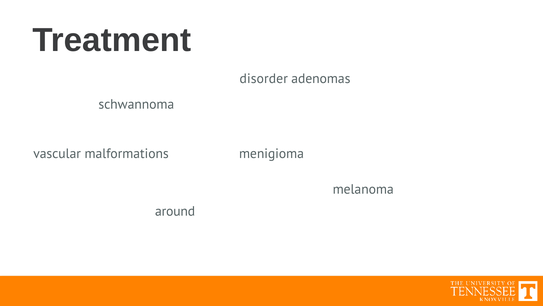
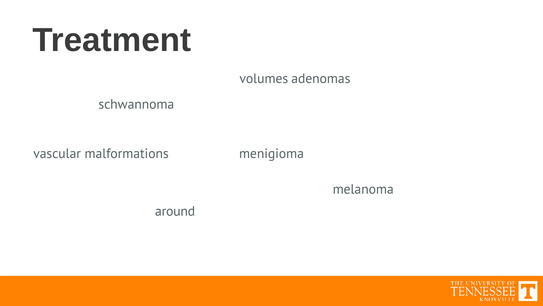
disorder: disorder -> volumes (264, 79)
